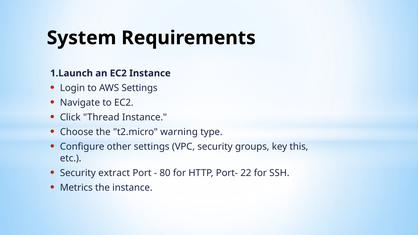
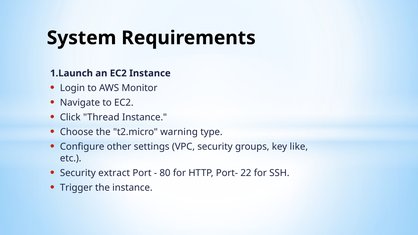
AWS Settings: Settings -> Monitor (139, 88)
this: this -> like (299, 147)
Metrics: Metrics -> Trigger (76, 188)
